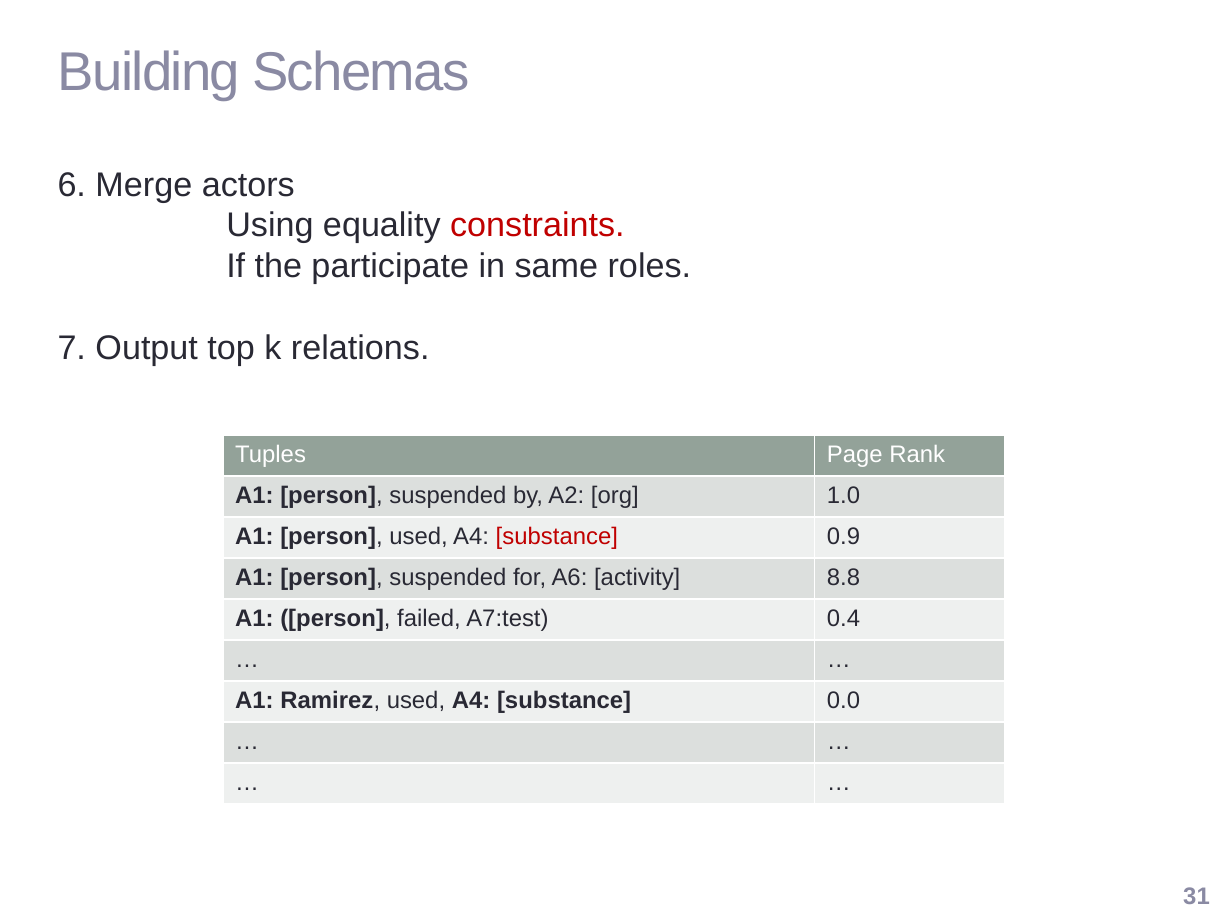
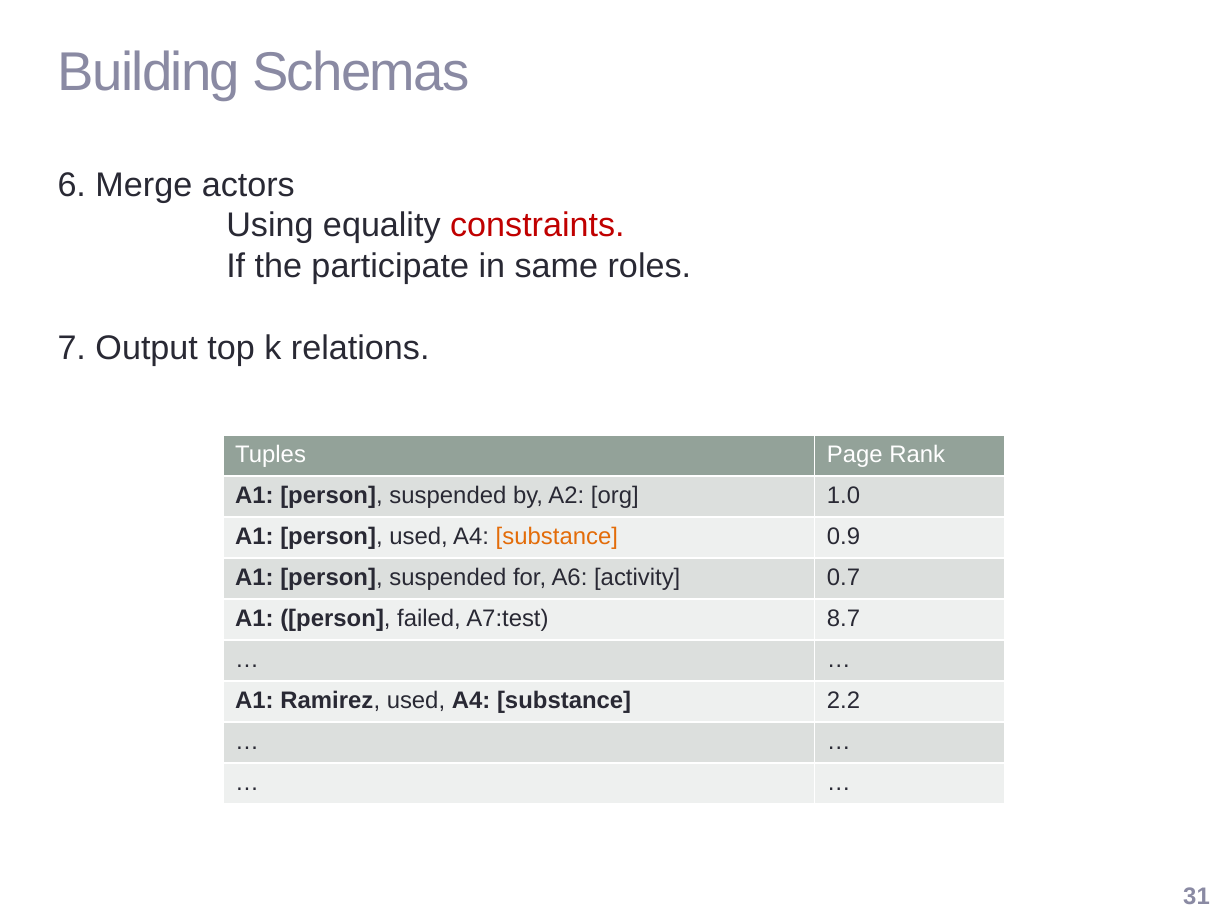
substance colour: red -> orange (557, 537)
8.8: 8.8 -> 0.7 (843, 578)
0.4: 0.4 -> 8.7 (843, 619)
0.0: 0.0 -> 2.2 (843, 701)
